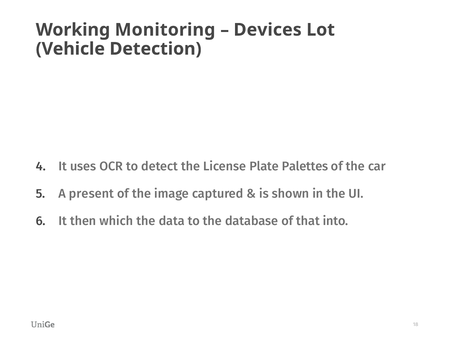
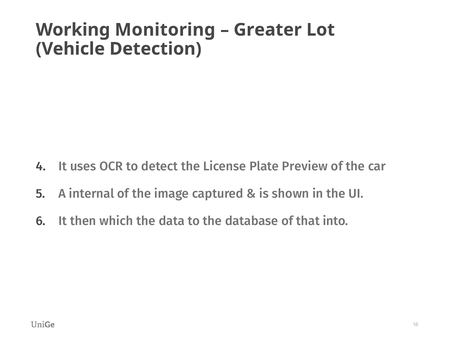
Devices: Devices -> Greater (268, 30)
Palettes: Palettes -> Preview (305, 166)
present: present -> internal (92, 194)
